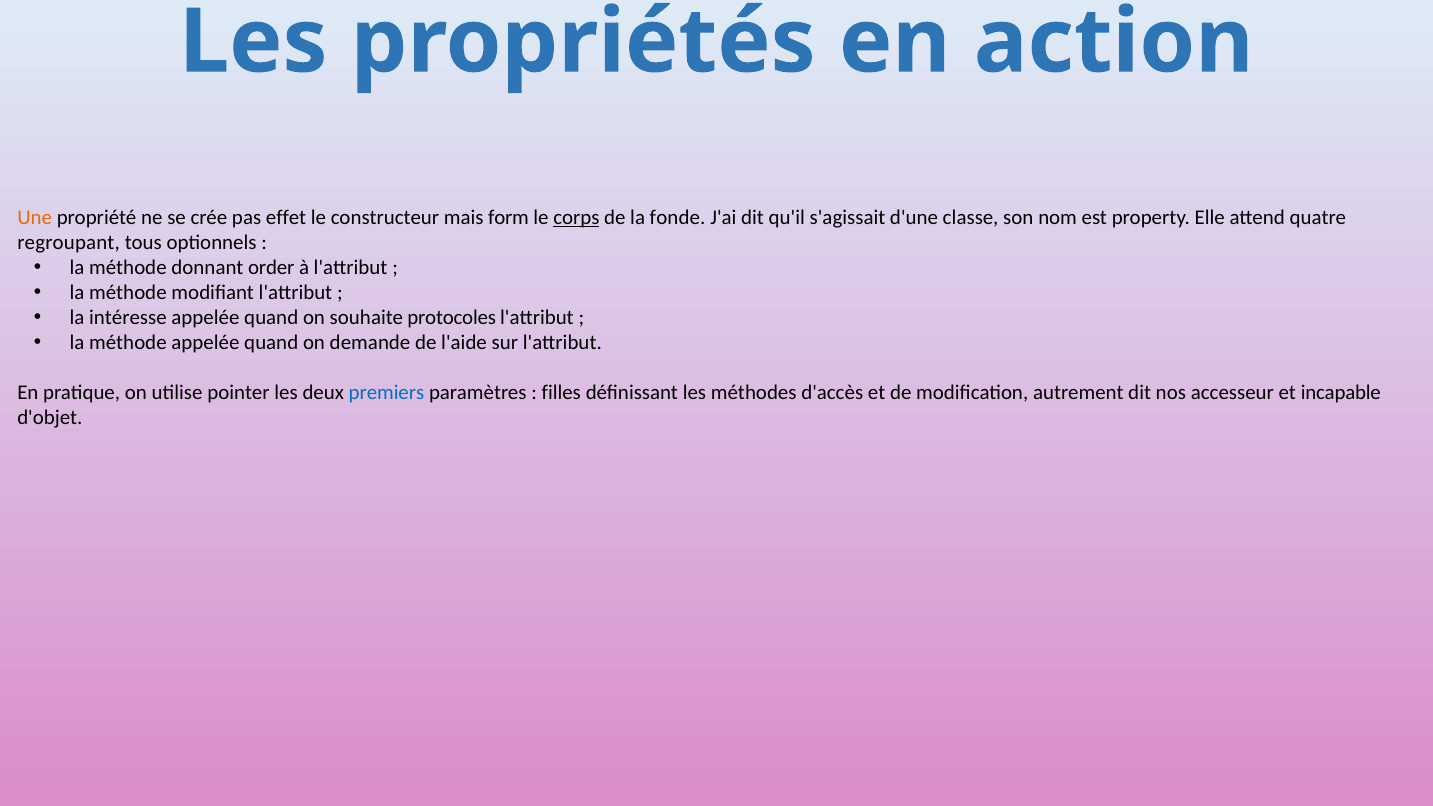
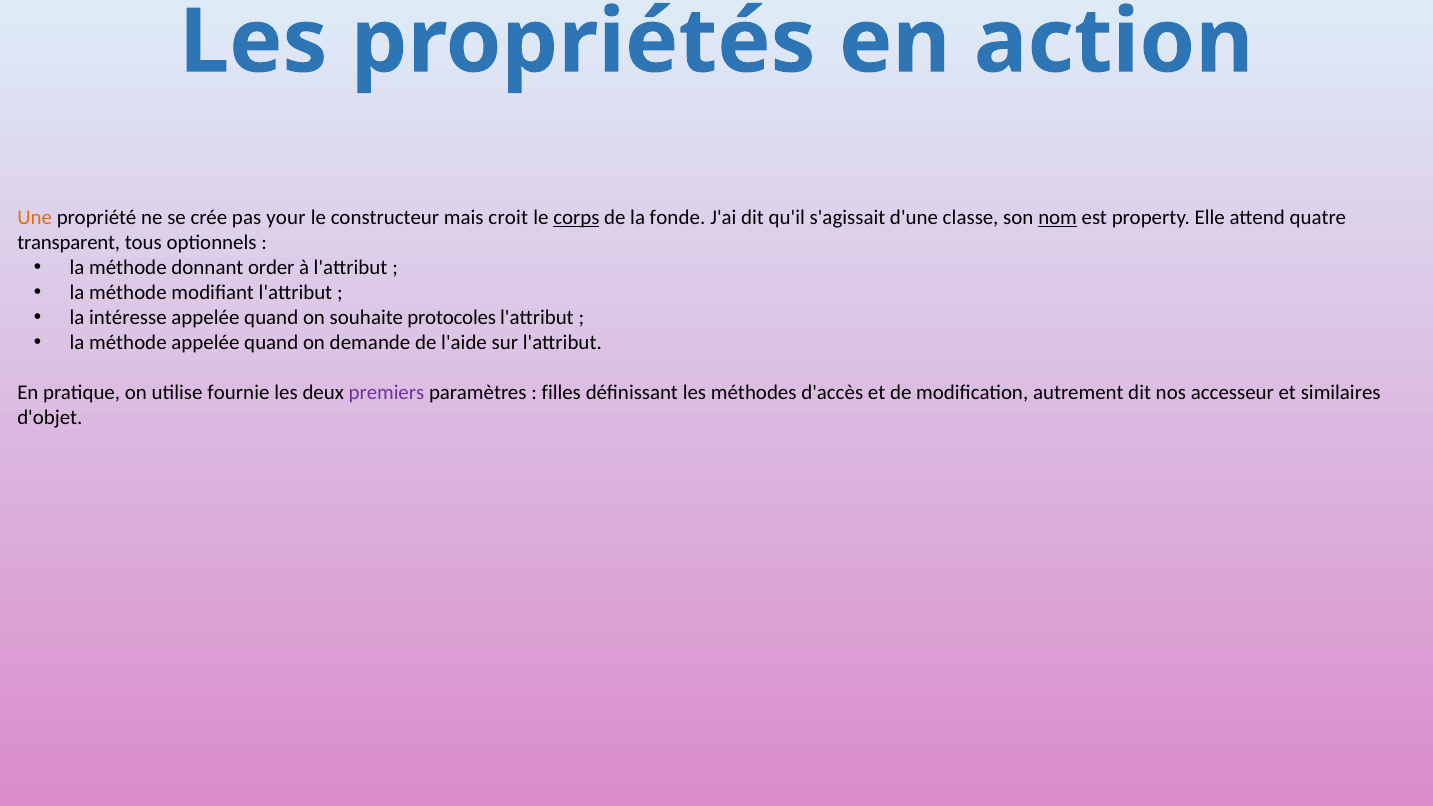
effet: effet -> your (286, 217)
form: form -> croit (508, 217)
nom underline: none -> present (1058, 217)
regroupant: regroupant -> transparent (69, 242)
pointer: pointer -> fournie (238, 393)
premiers colour: blue -> purple (386, 393)
incapable: incapable -> similaires (1341, 393)
